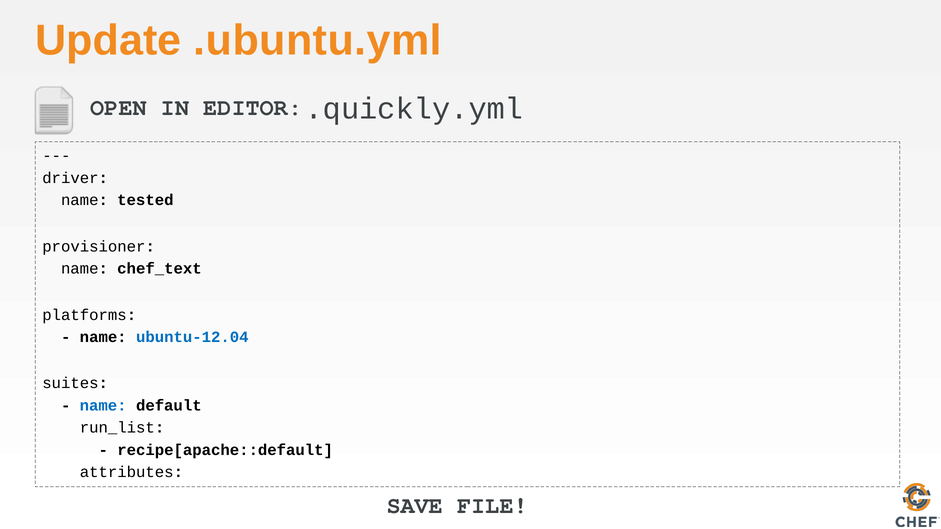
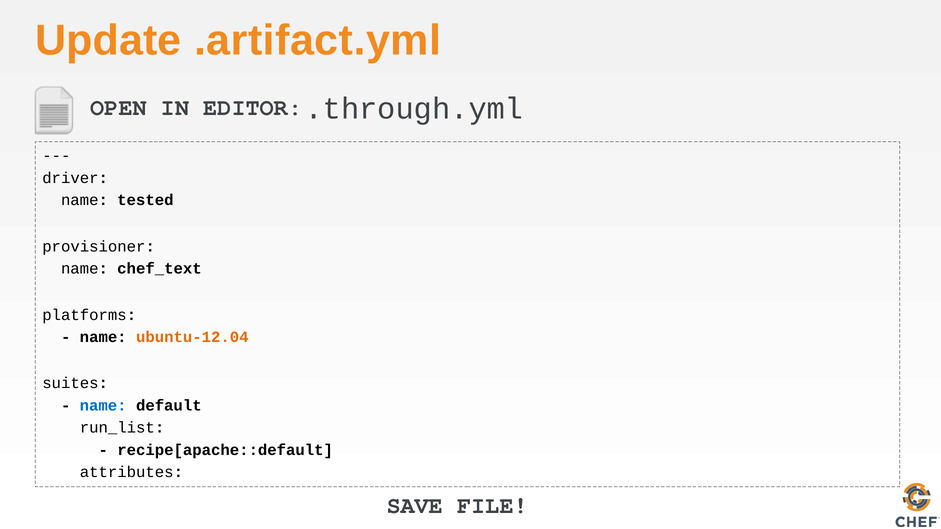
.ubuntu.yml: .ubuntu.yml -> .artifact.yml (318, 41)
.quickly.yml: .quickly.yml -> .through.yml (414, 109)
ubuntu-12.04 colour: blue -> orange (192, 337)
